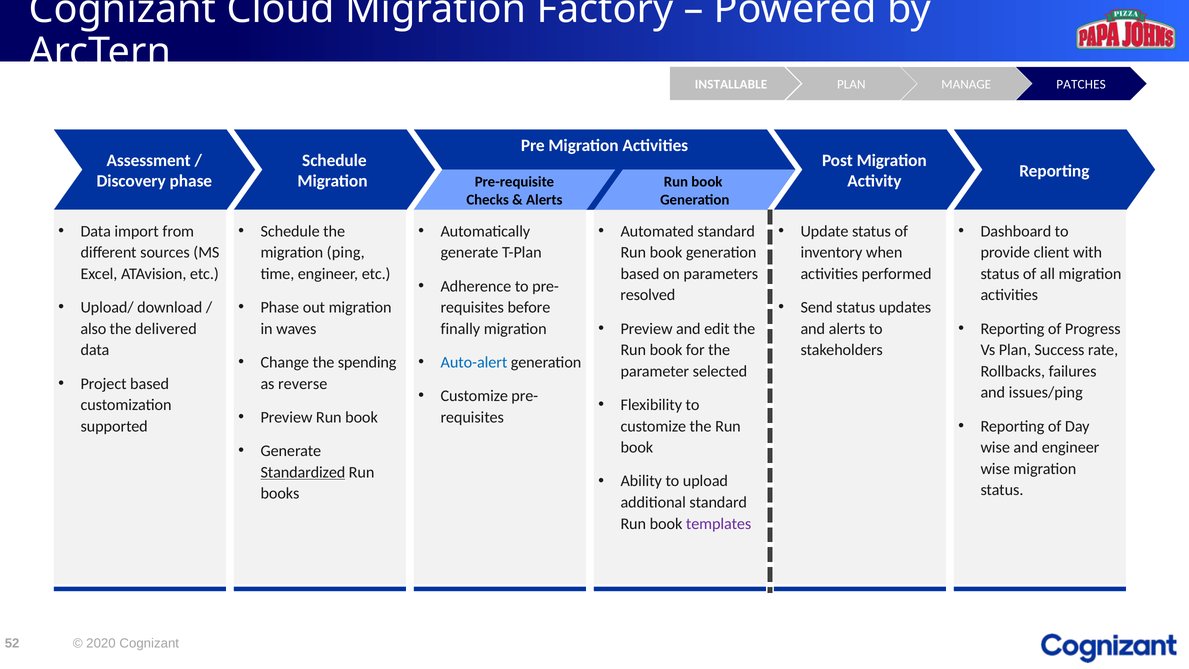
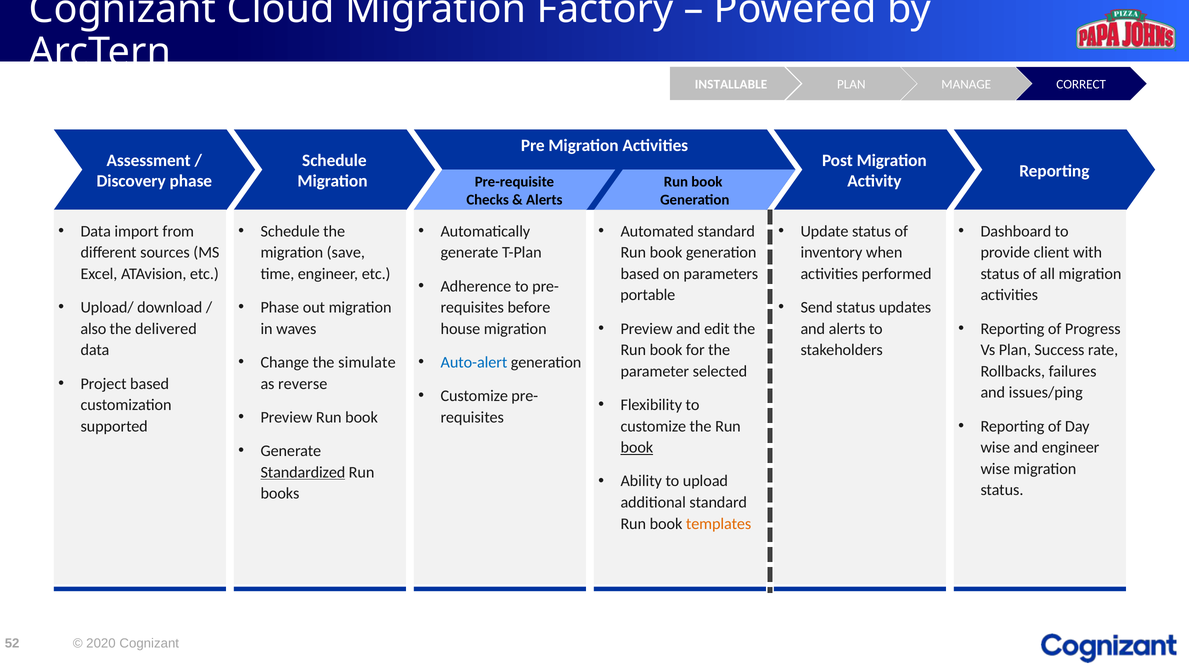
PATCHES: PATCHES -> CORRECT (1081, 84)
ping: ping -> save (346, 253)
resolved: resolved -> portable (648, 295)
finally: finally -> house (460, 329)
spending: spending -> simulate (367, 362)
book underline: none -> present (637, 447)
templates colour: purple -> orange (719, 524)
